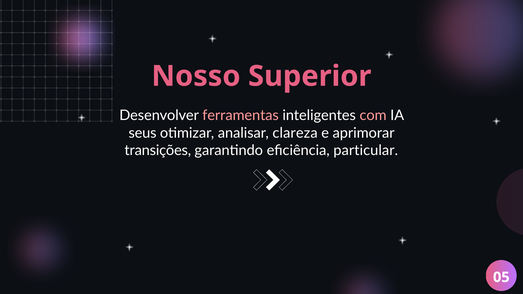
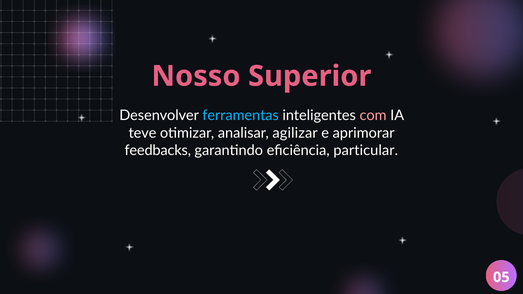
ferramentas colour: pink -> light blue (241, 116)
seus: seus -> teve (142, 133)
clareza: clareza -> agilizar (295, 133)
transições: transições -> feedbacks (158, 150)
